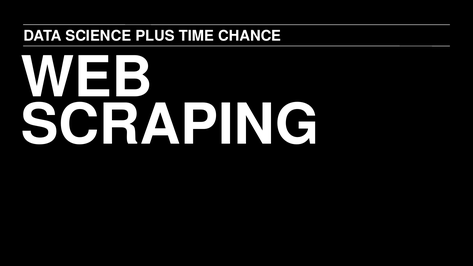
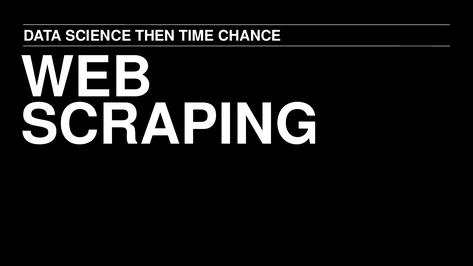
PLUS: PLUS -> THEN (155, 36)
